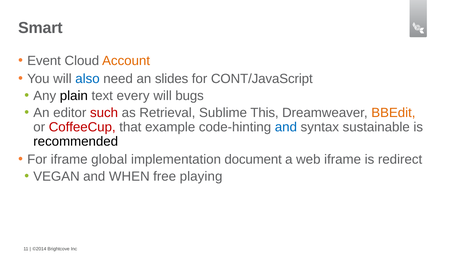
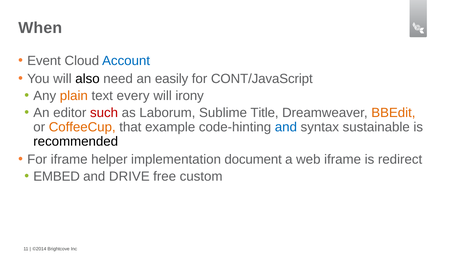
Smart: Smart -> When (40, 28)
Account colour: orange -> blue (126, 61)
also colour: blue -> black (87, 79)
slides: slides -> easily (172, 79)
plain colour: black -> orange (74, 96)
bugs: bugs -> irony (190, 96)
Retrieval: Retrieval -> Laborum (167, 113)
This: This -> Title (264, 113)
CoffeeCup colour: red -> orange (82, 127)
global: global -> helper (109, 159)
VEGAN: VEGAN -> EMBED (57, 176)
WHEN: WHEN -> DRIVE (129, 176)
playing: playing -> custom (201, 176)
